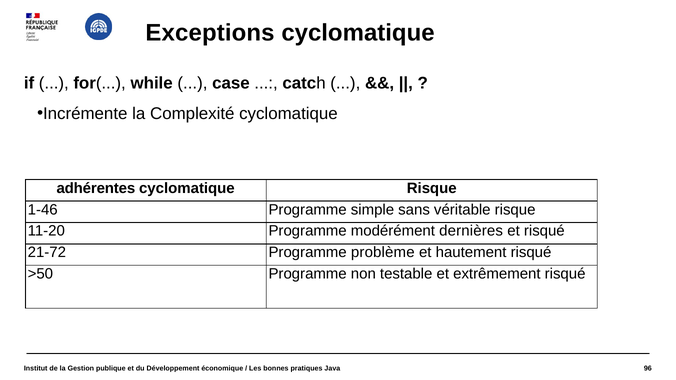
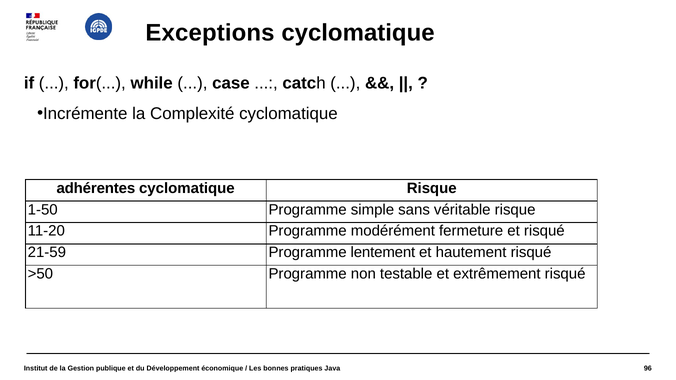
1-46: 1-46 -> 1-50 (43, 210)
dernières: dernières -> fermeture (471, 231)
21-72: 21-72 -> 21-59 (47, 253)
problème: problème -> lentement (383, 253)
